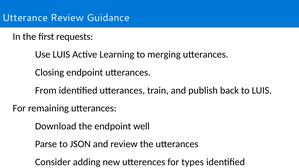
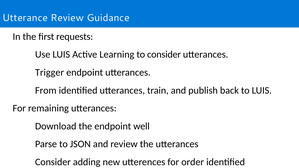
to merging: merging -> consider (164, 55)
Closing: Closing -> Trigger (50, 72)
types: types -> order (193, 162)
